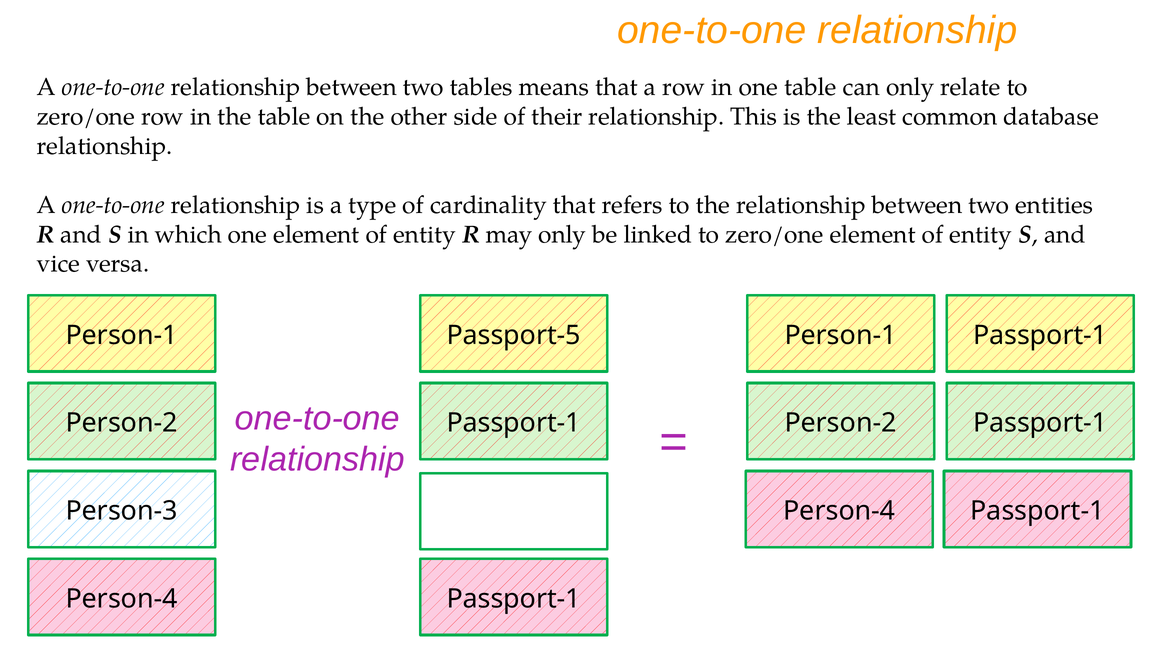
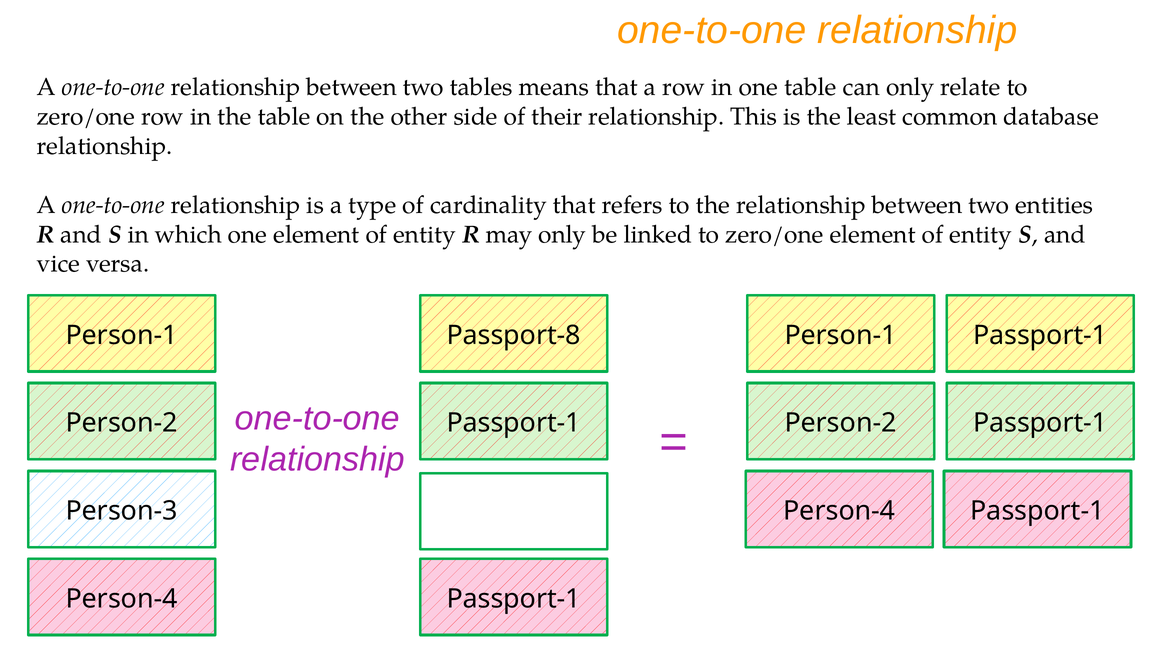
Passport-5: Passport-5 -> Passport-8 (514, 335)
